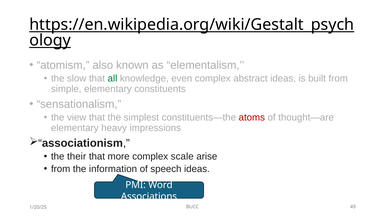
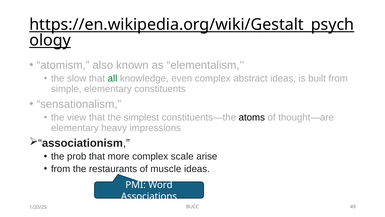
atoms colour: red -> black (252, 117)
their: their -> prob (77, 156)
information: information -> restaurants (113, 169)
speech: speech -> muscle (166, 169)
